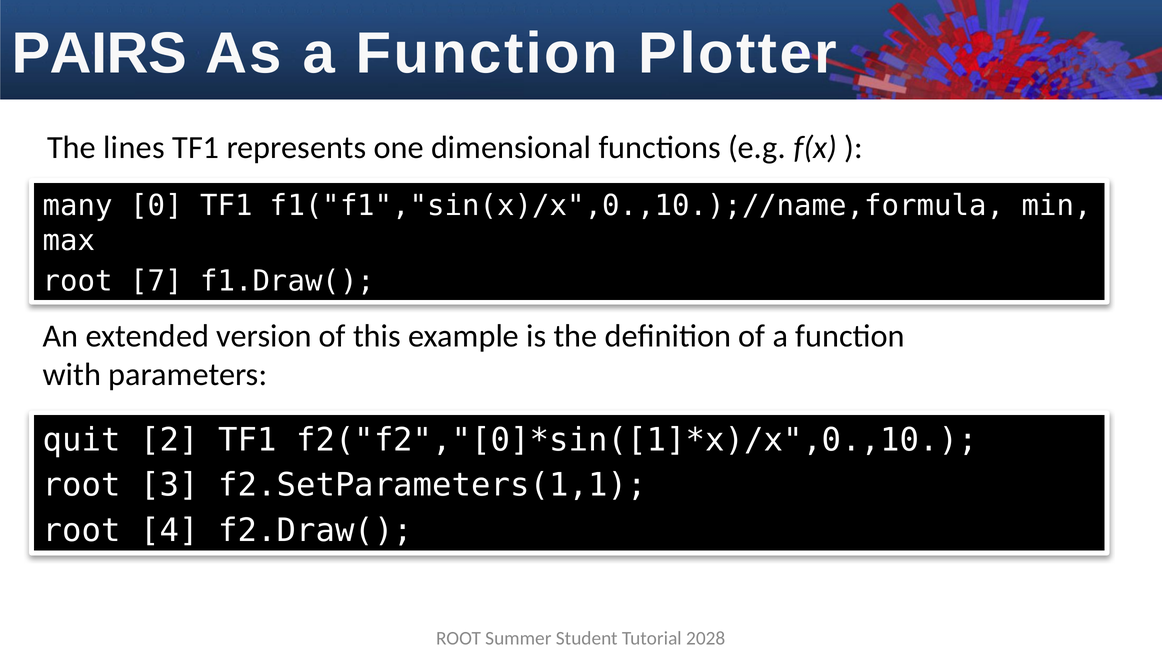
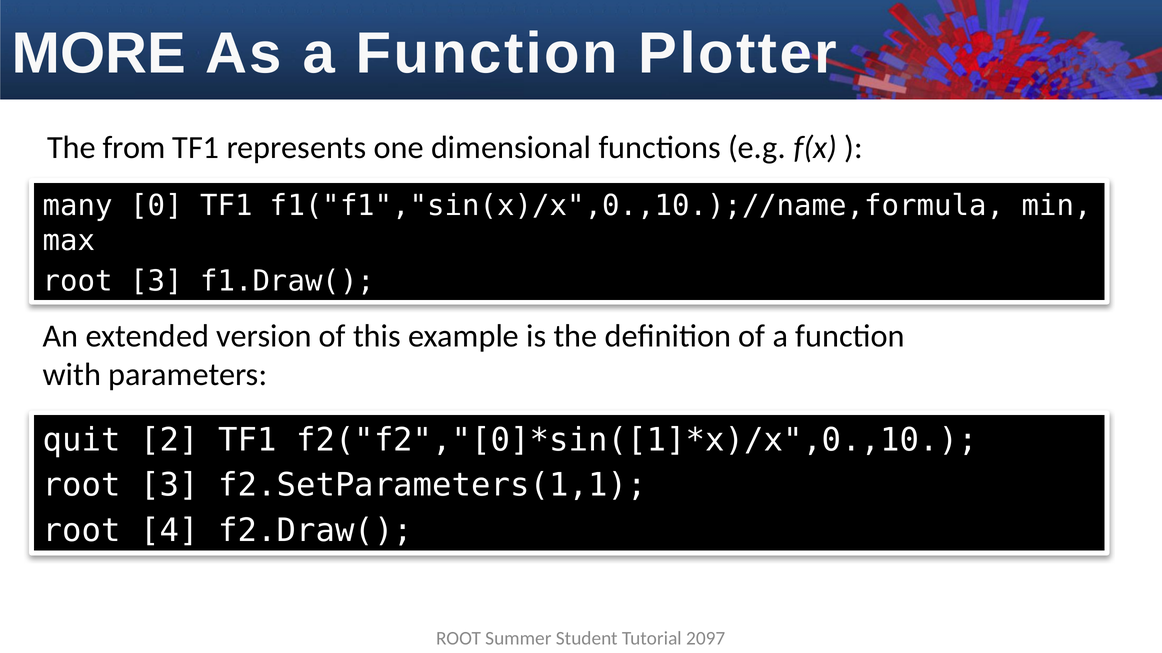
PAIRS: PAIRS -> MORE (99, 54)
lines: lines -> from (134, 148)
7: 7 -> 3 (156, 281)
2028: 2028 -> 2097 (706, 639)
